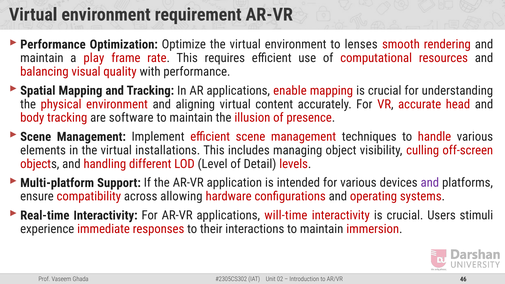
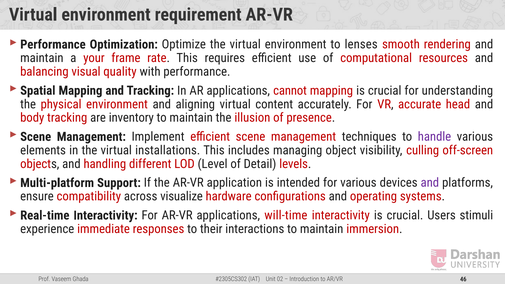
play: play -> your (94, 58)
enable: enable -> cannot (290, 91)
software: software -> inventory (131, 118)
handle colour: red -> purple (434, 137)
allowing: allowing -> visualize (182, 196)
